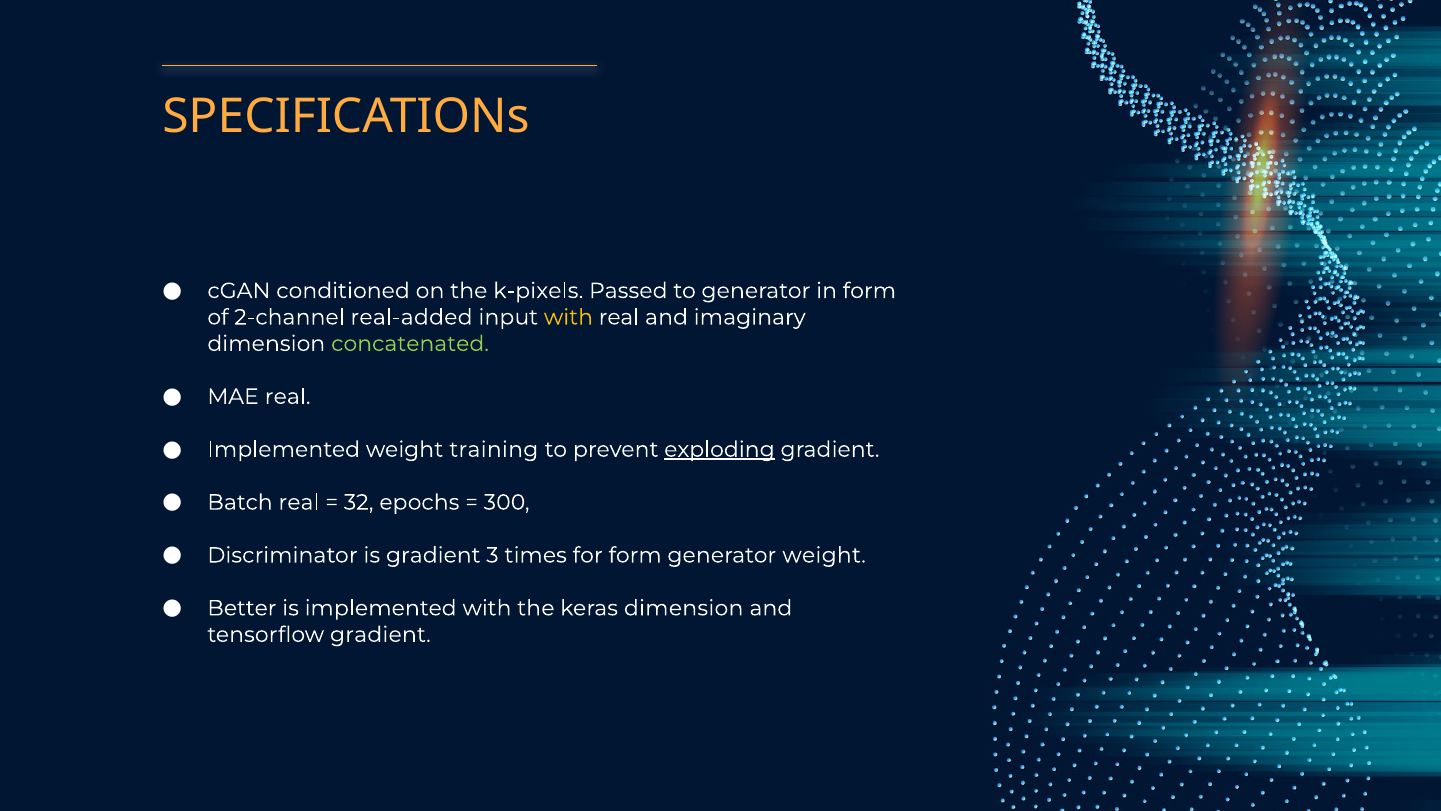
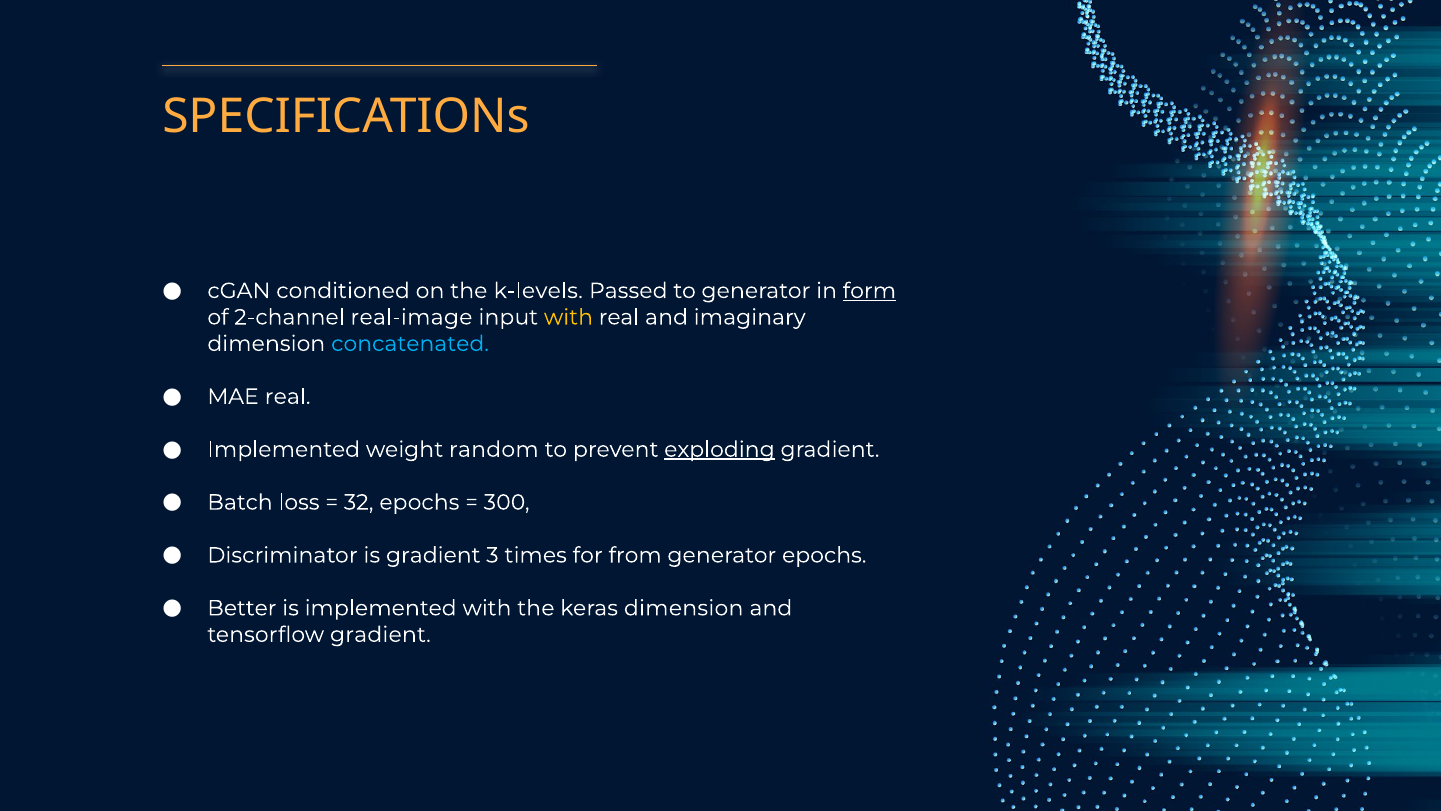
k-pixels: k-pixels -> k-levels (538, 291)
form underline: none -> present (869, 291)
real-added: real-added -> real-image (411, 317)
concatenated colour: light green -> light blue (410, 344)
training: training -> random (494, 449)
Batch real: real -> loss (299, 502)
for form: form -> from (635, 555)
generator weight: weight -> epochs (824, 555)
